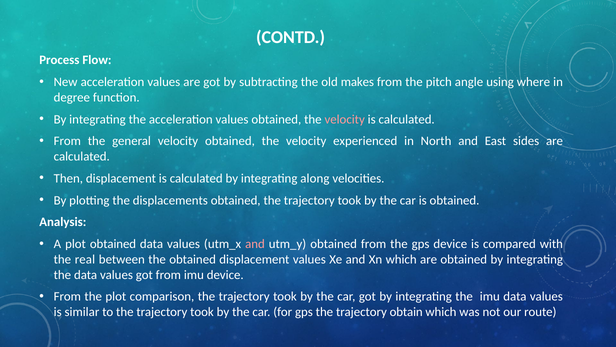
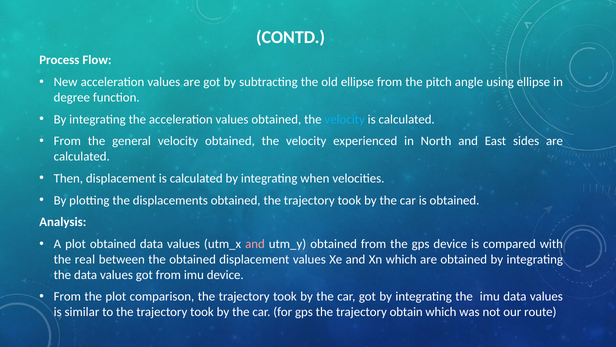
old makes: makes -> ellipse (357, 82)
using where: where -> ellipse (533, 82)
velocity colour: pink -> light blue (345, 119)
along: along -> when (315, 178)
